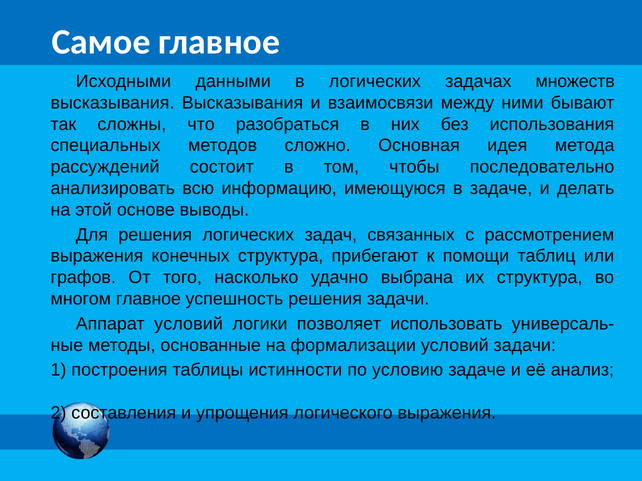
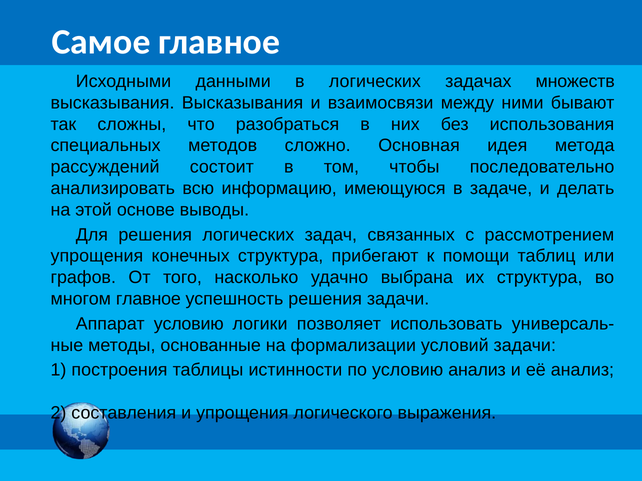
выражения: выражения -> упрощения (97, 256)
Аппарат условий: условий -> условию (189, 324)
условию задаче: задаче -> анализ (477, 370)
